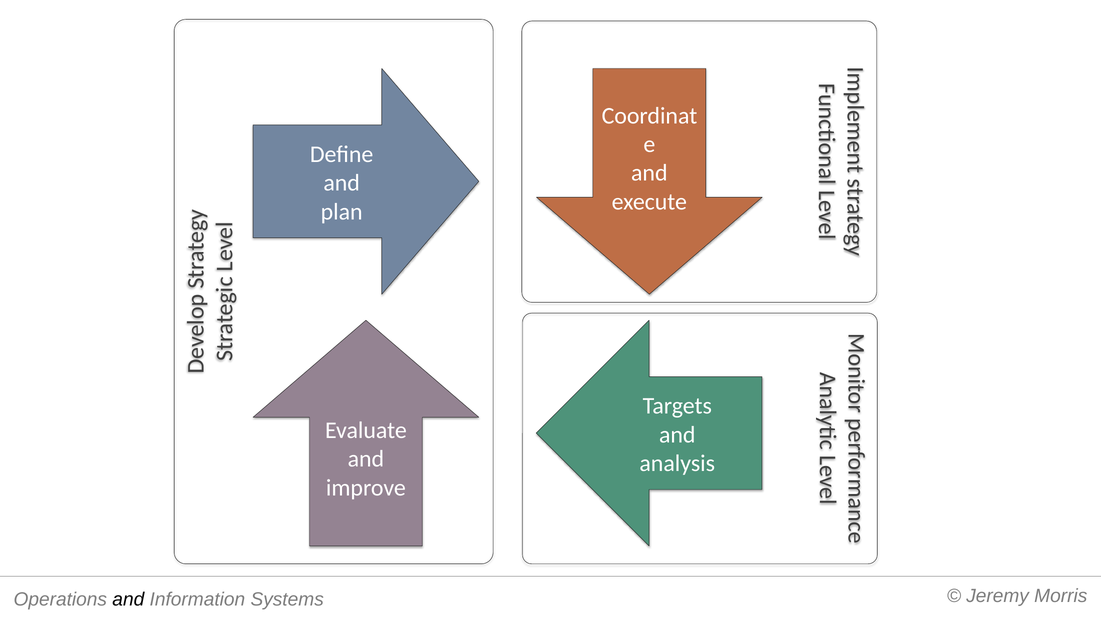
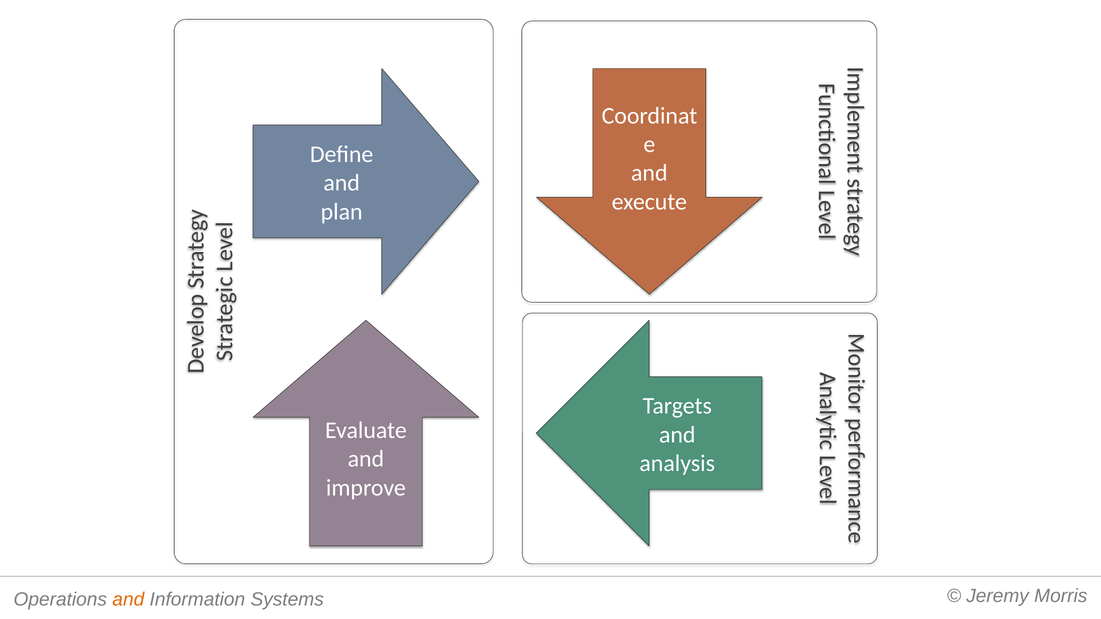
and colour: black -> orange (128, 600)
